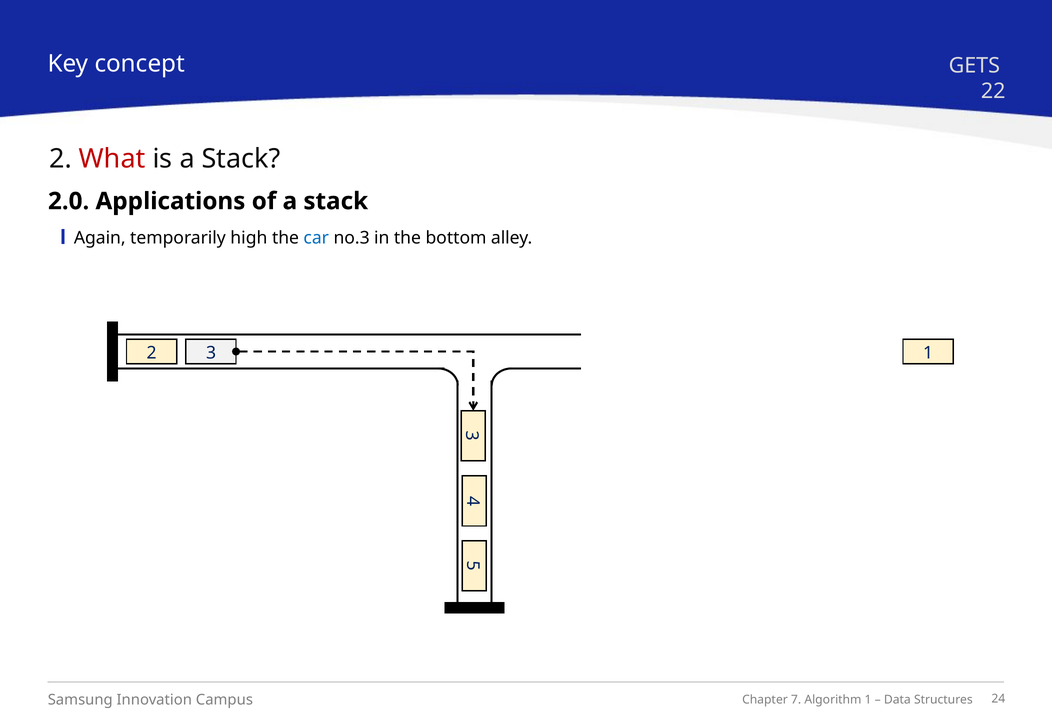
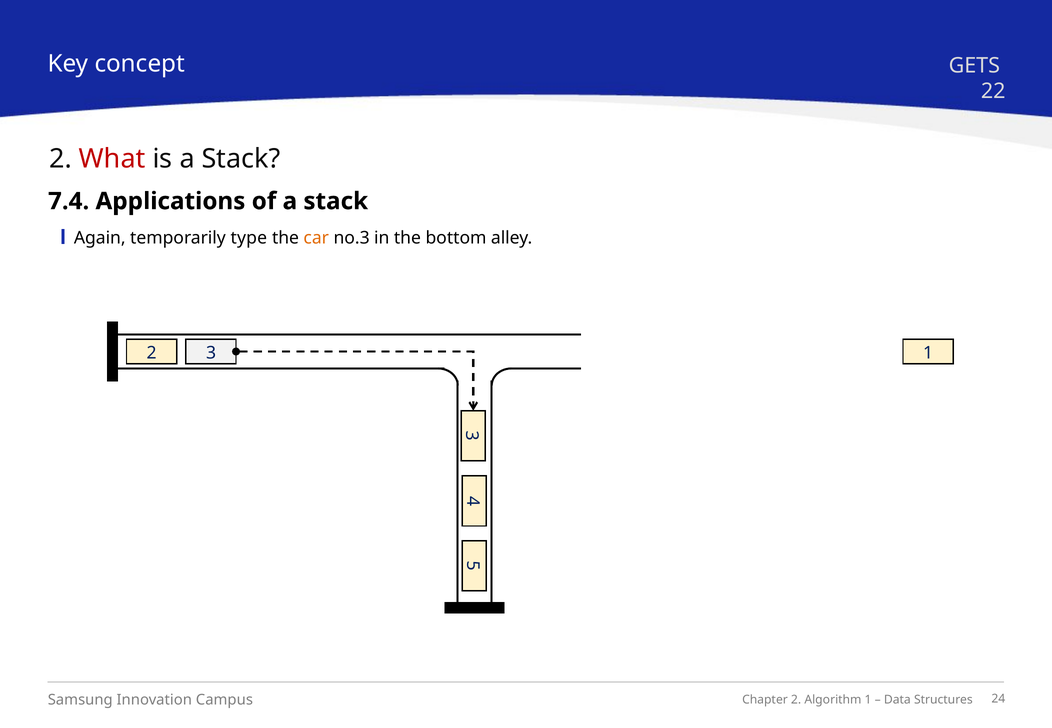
2.0: 2.0 -> 7.4 (69, 201)
high: high -> type (249, 238)
car colour: blue -> orange (316, 238)
7: 7 -> 2 (796, 700)
